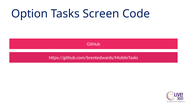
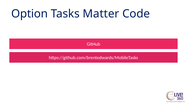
Screen: Screen -> Matter (101, 14)
